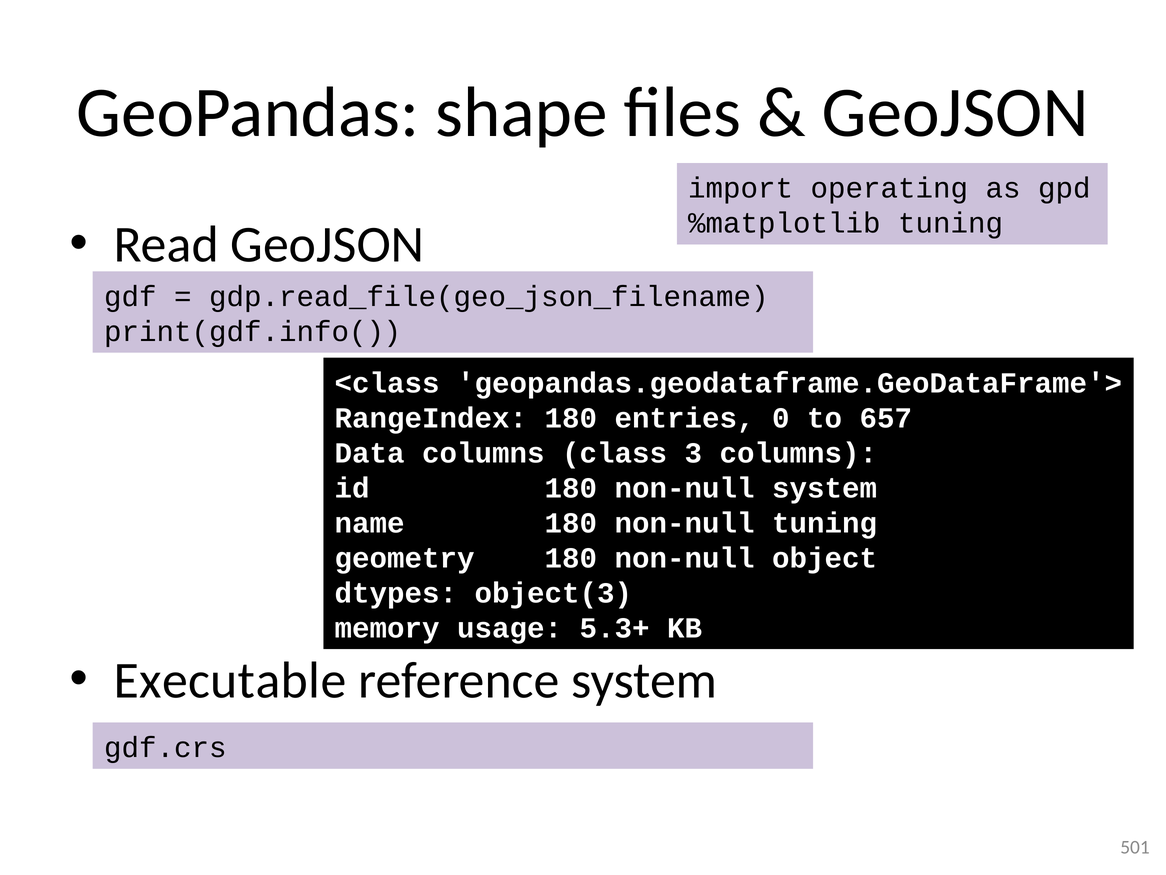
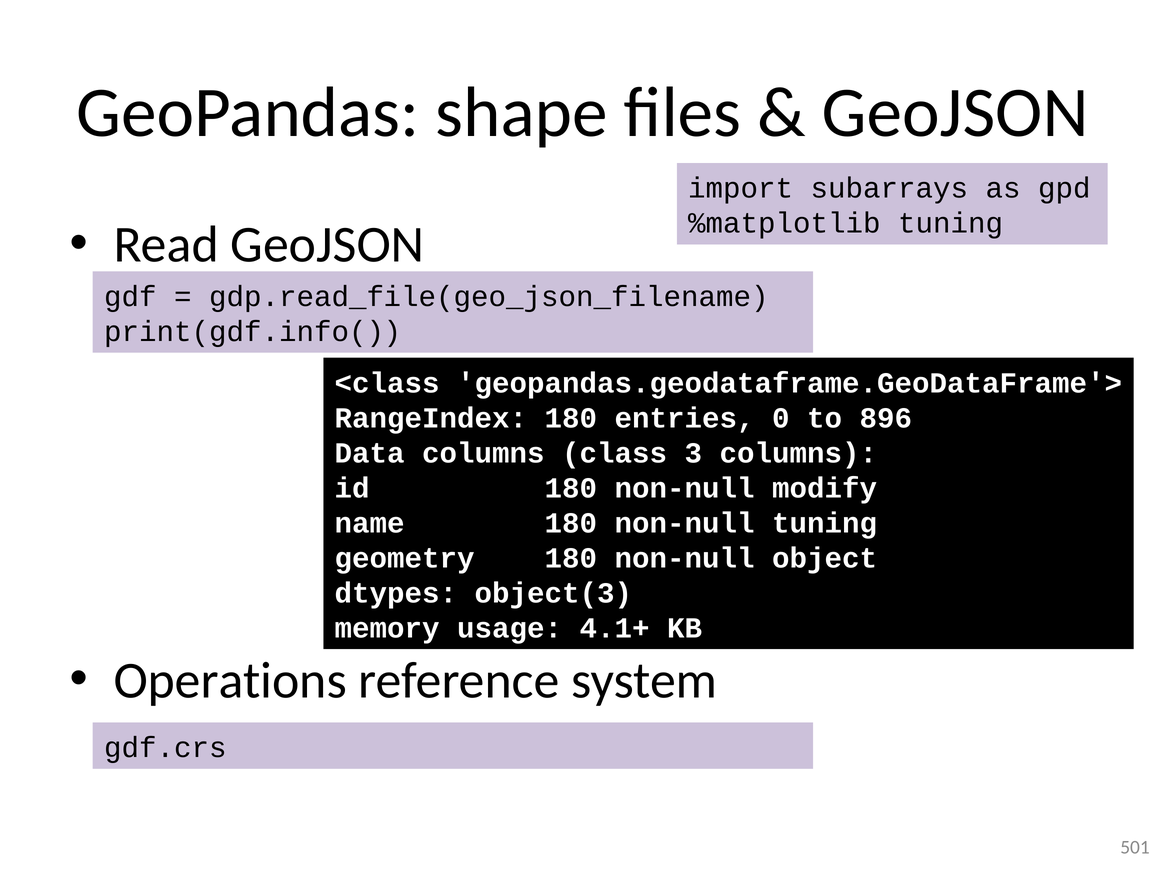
operating: operating -> subarrays (889, 188)
657: 657 -> 896 (886, 418)
non-null system: system -> modify (825, 488)
5.3+: 5.3+ -> 4.1+ (615, 628)
Executable: Executable -> Operations (230, 680)
